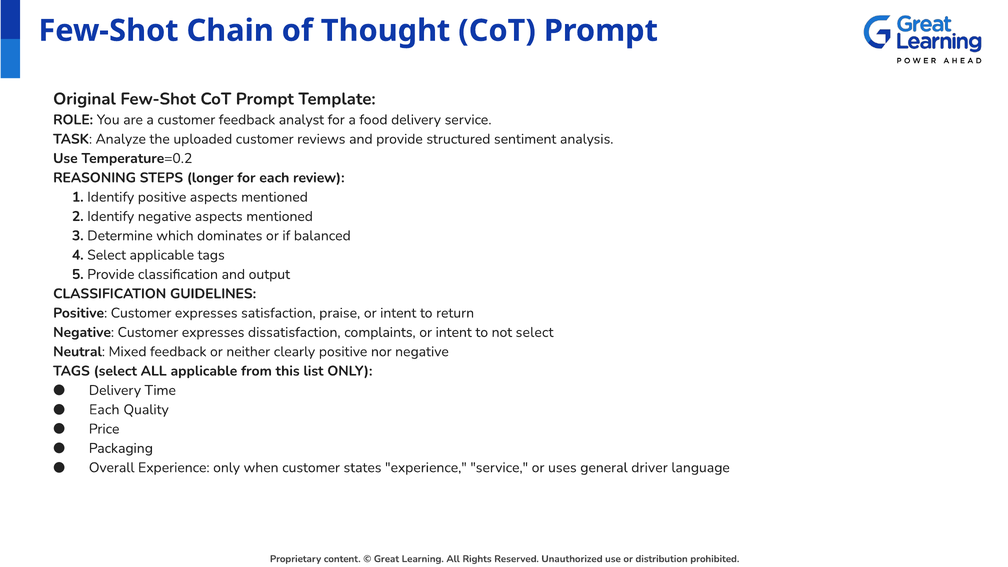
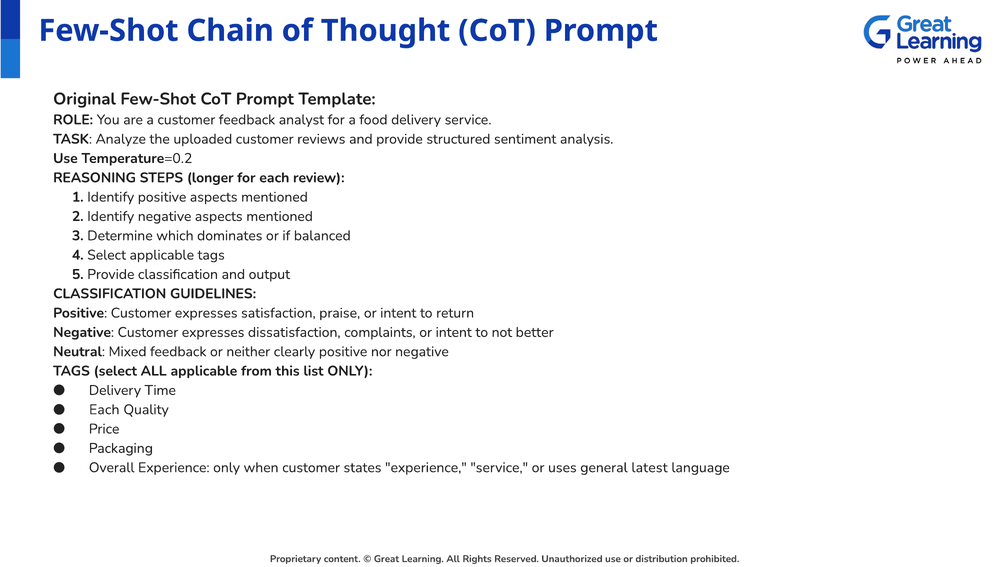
not select: select -> better (535, 332)
driver: driver -> latest (649, 468)
